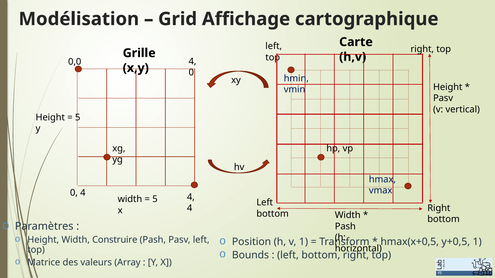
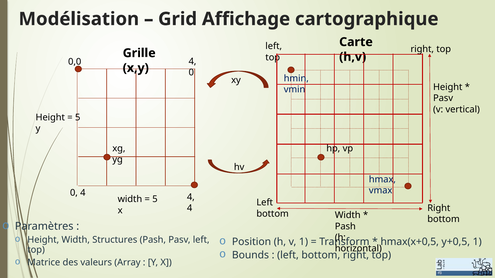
Construire: Construire -> Structures (115, 240)
